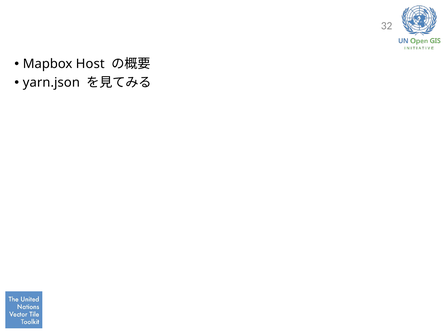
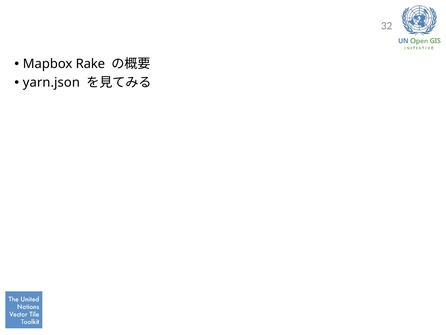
Host: Host -> Rake (90, 64)
